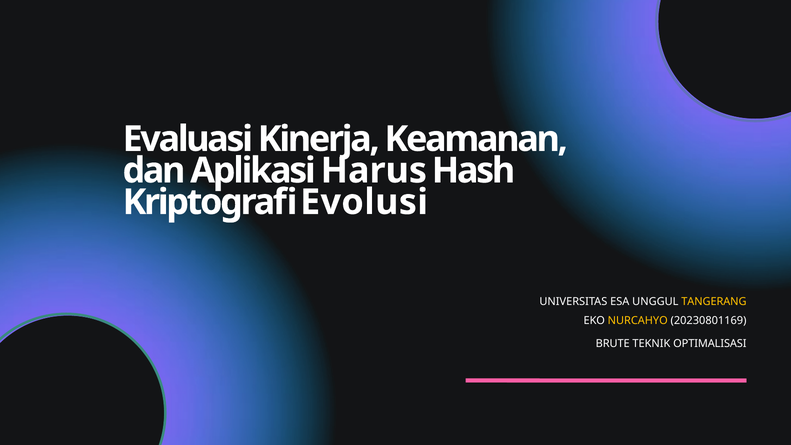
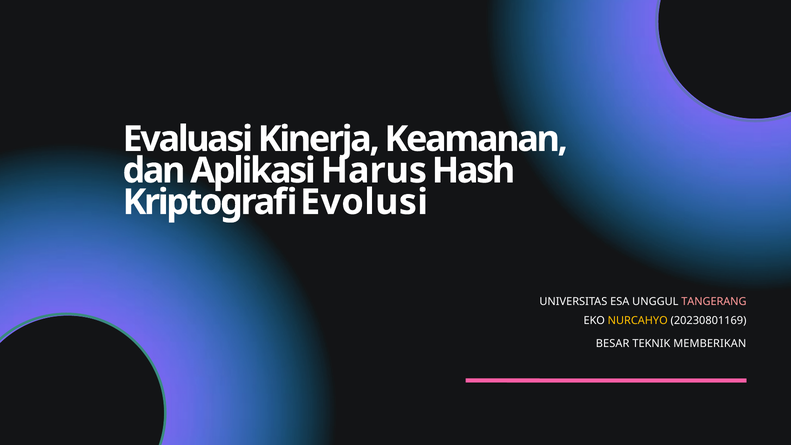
TANGERANG colour: yellow -> pink (714, 302)
BRUTE: BRUTE -> BESAR (613, 344)
OPTIMALISASI: OPTIMALISASI -> MEMBERIKAN (710, 344)
